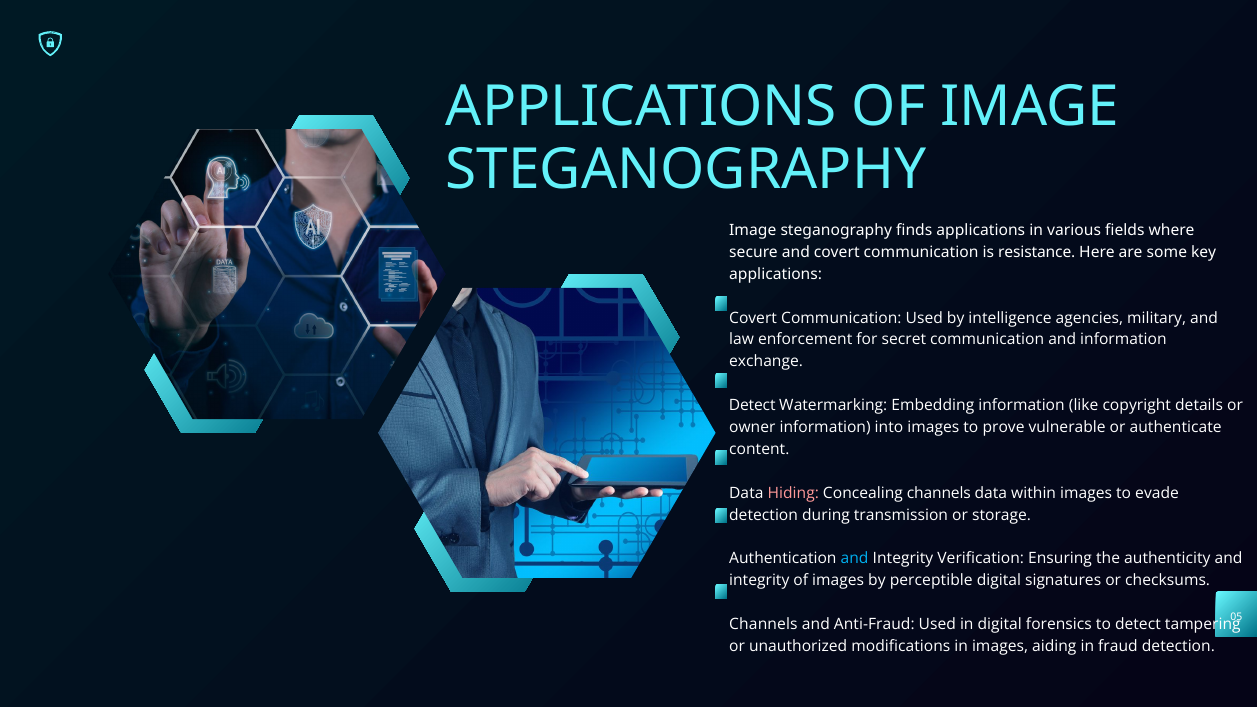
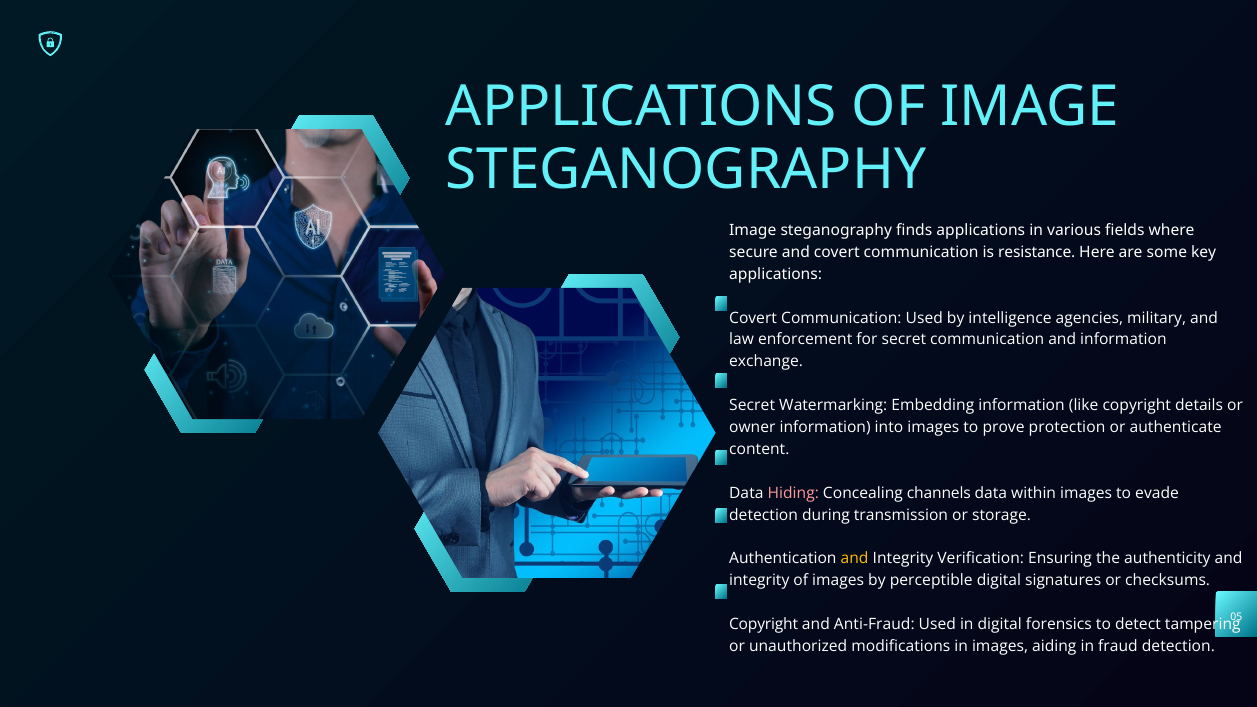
Detect: Detect -> Secret (752, 405)
vulnerable: vulnerable -> protection (1067, 427)
and colour: light blue -> yellow (855, 559)
Channels: Channels -> Copyright (764, 624)
